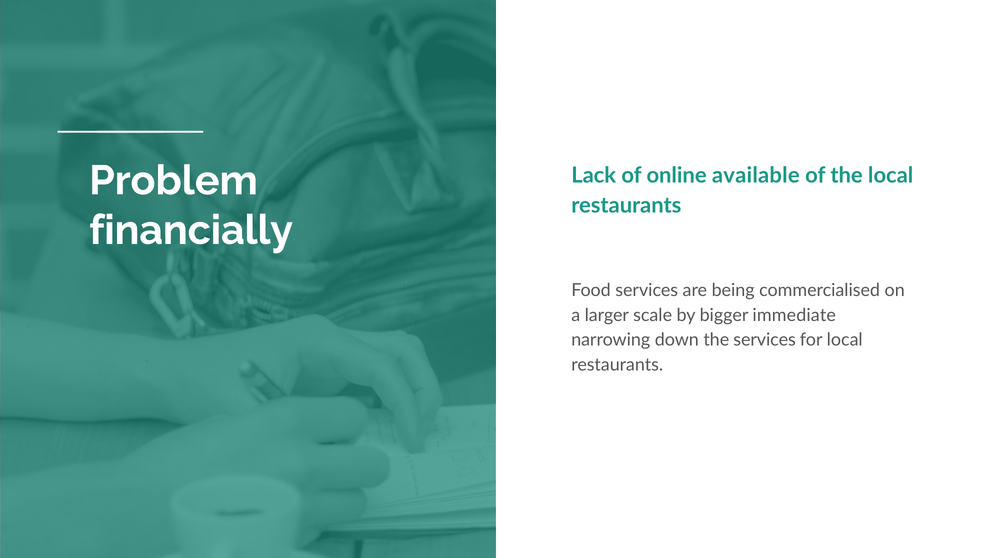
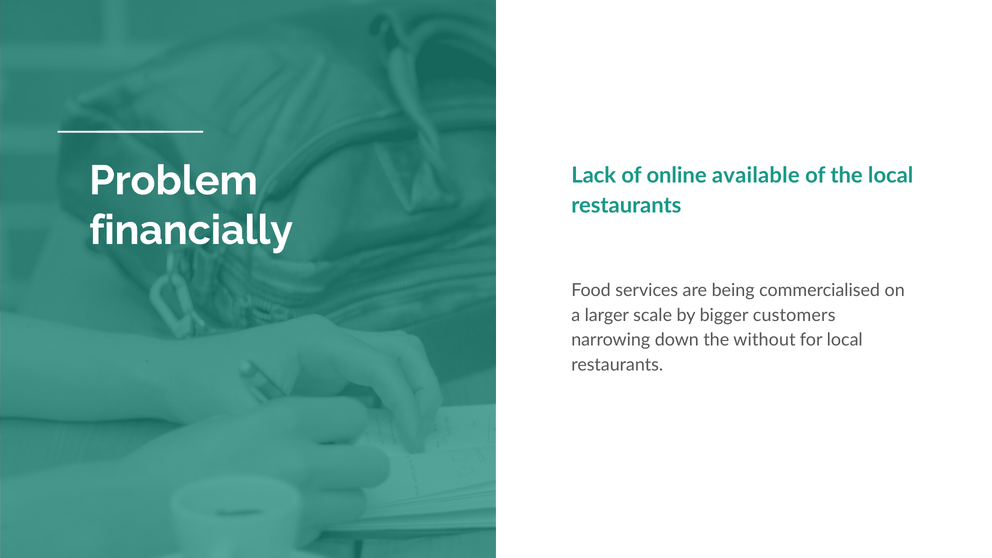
immediate: immediate -> customers (794, 315)
the services: services -> without (764, 340)
